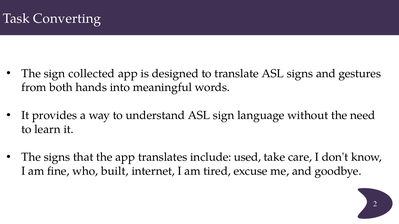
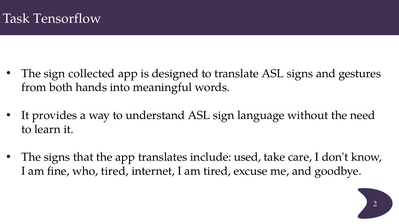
Converting: Converting -> Tensorflow (67, 19)
who built: built -> tired (115, 171)
